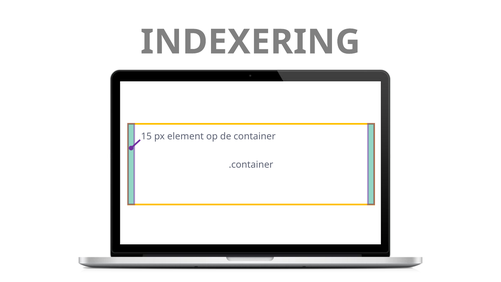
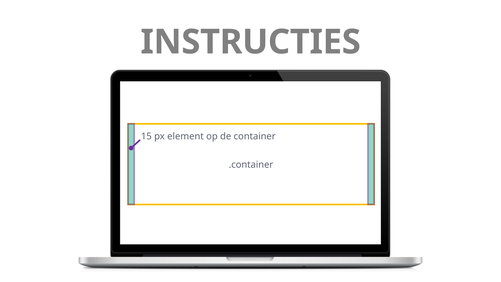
INDEXERING: INDEXERING -> INSTRUCTIES (251, 42)
